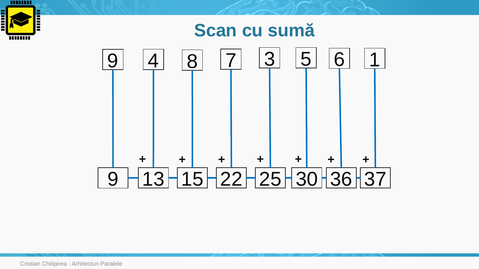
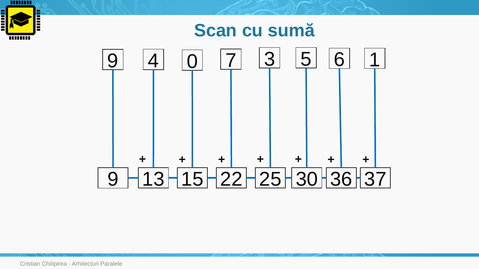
8: 8 -> 0 (192, 62)
